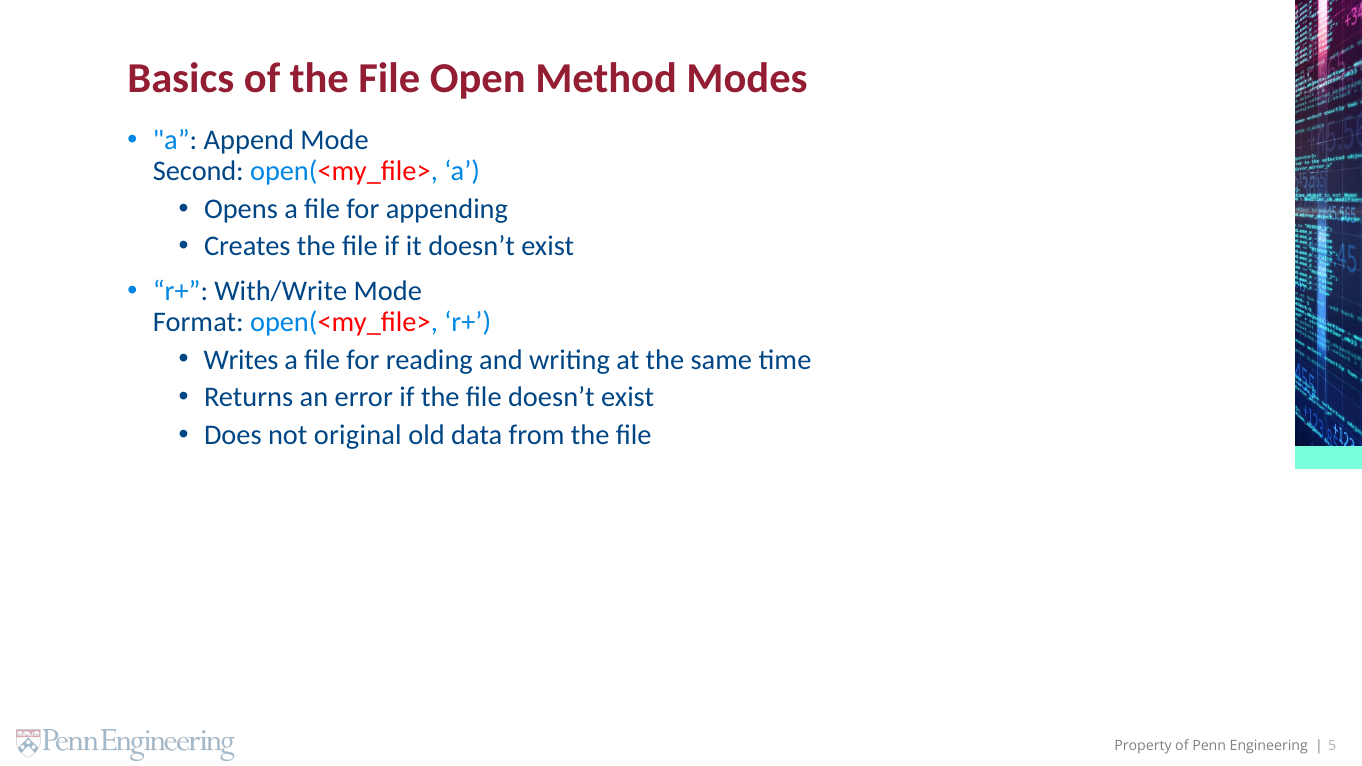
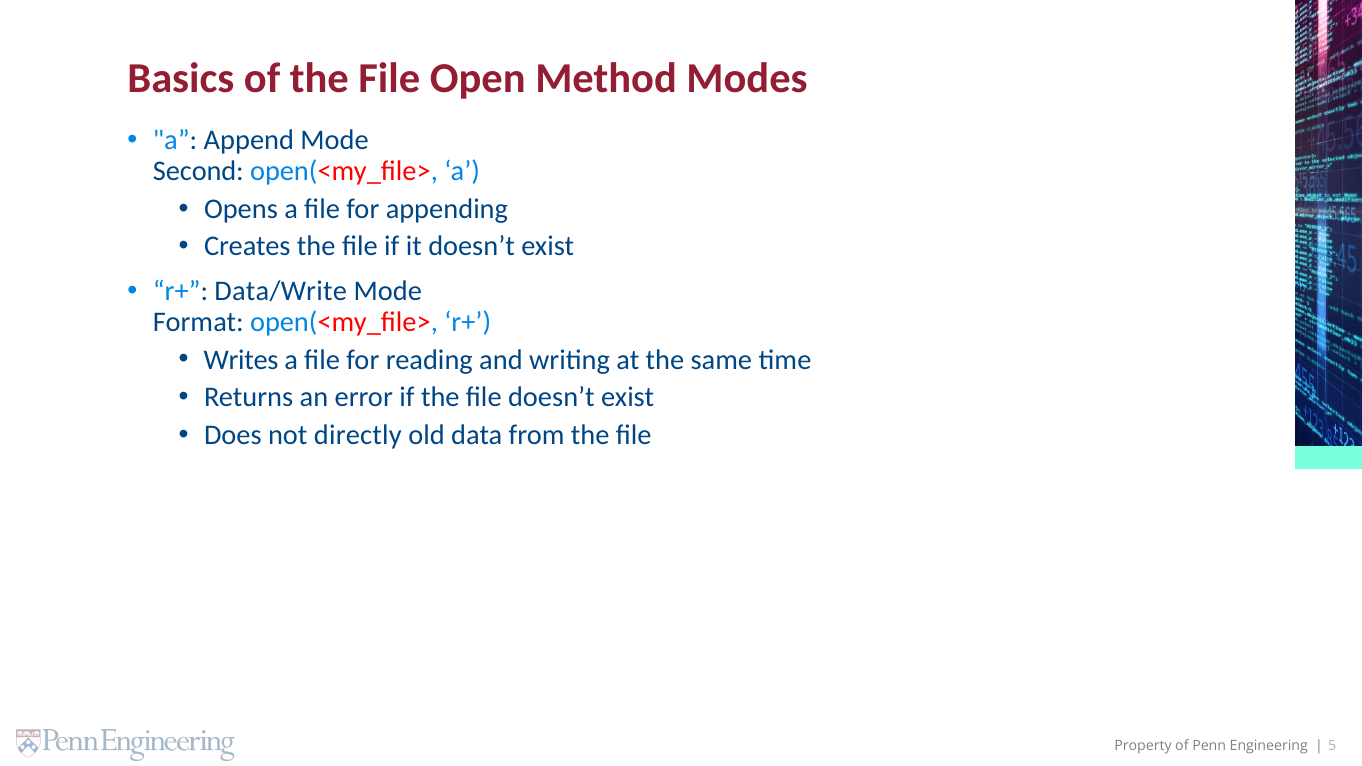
With/Write: With/Write -> Data/Write (281, 291)
original: original -> directly (358, 435)
